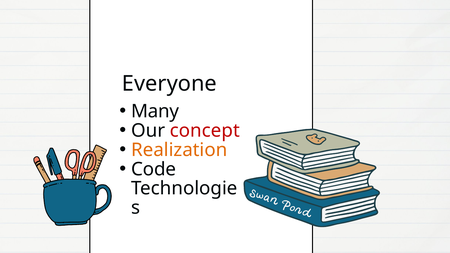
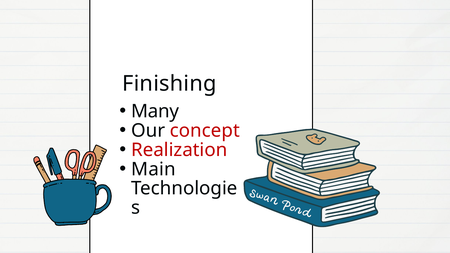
Everyone: Everyone -> Finishing (169, 84)
Realization colour: orange -> red (179, 150)
Code: Code -> Main (153, 169)
